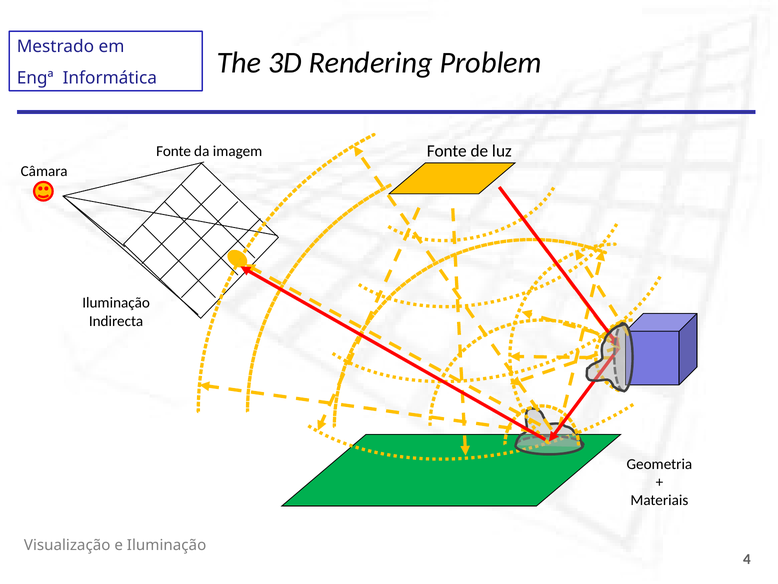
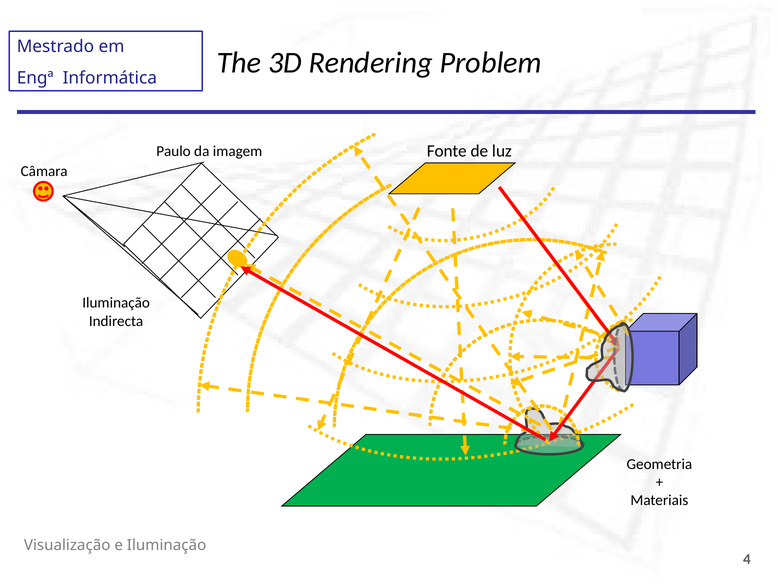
Fonte: Fonte -> Paulo (174, 151)
